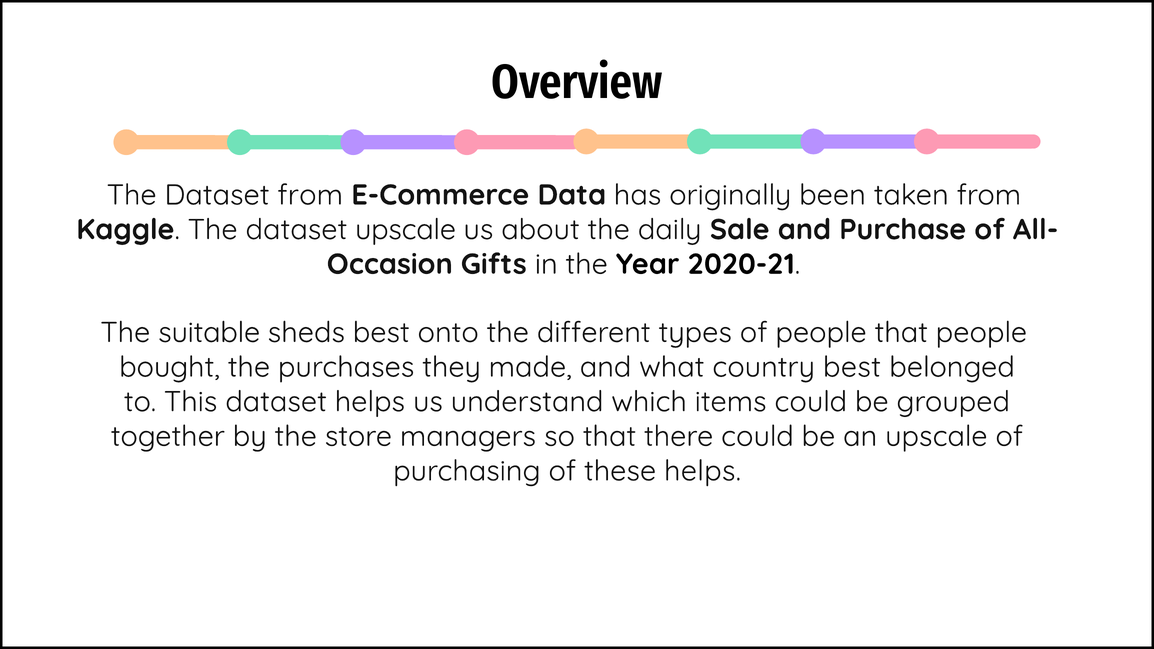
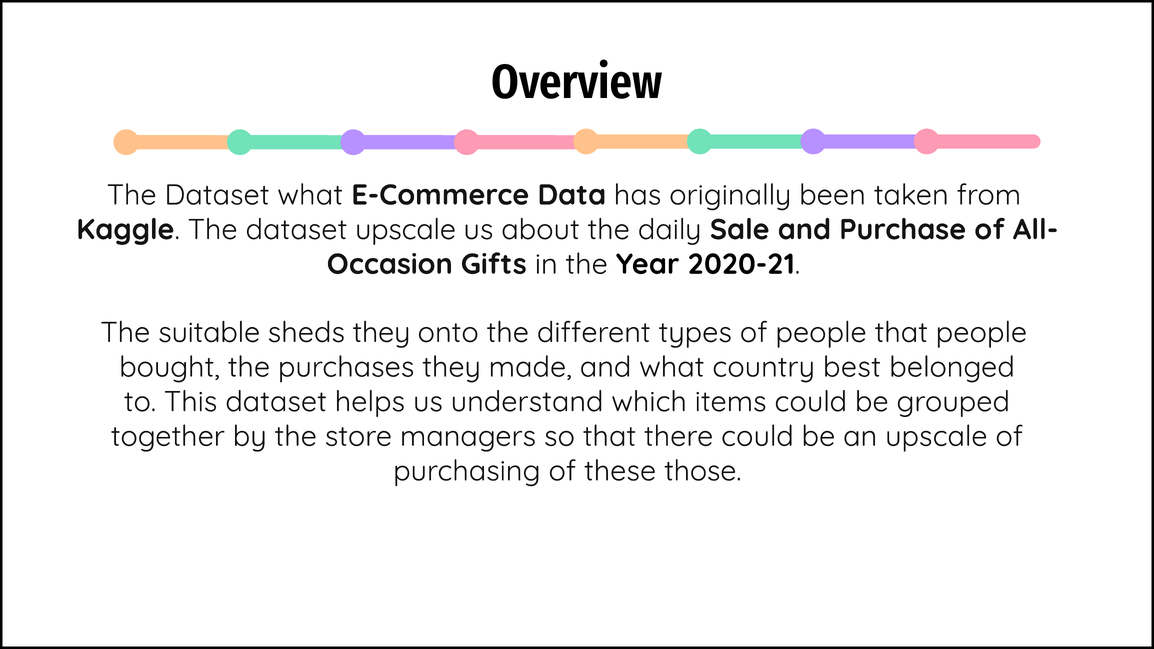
Dataset from: from -> what (310, 195)
sheds best: best -> they (381, 333)
these helps: helps -> those (703, 471)
